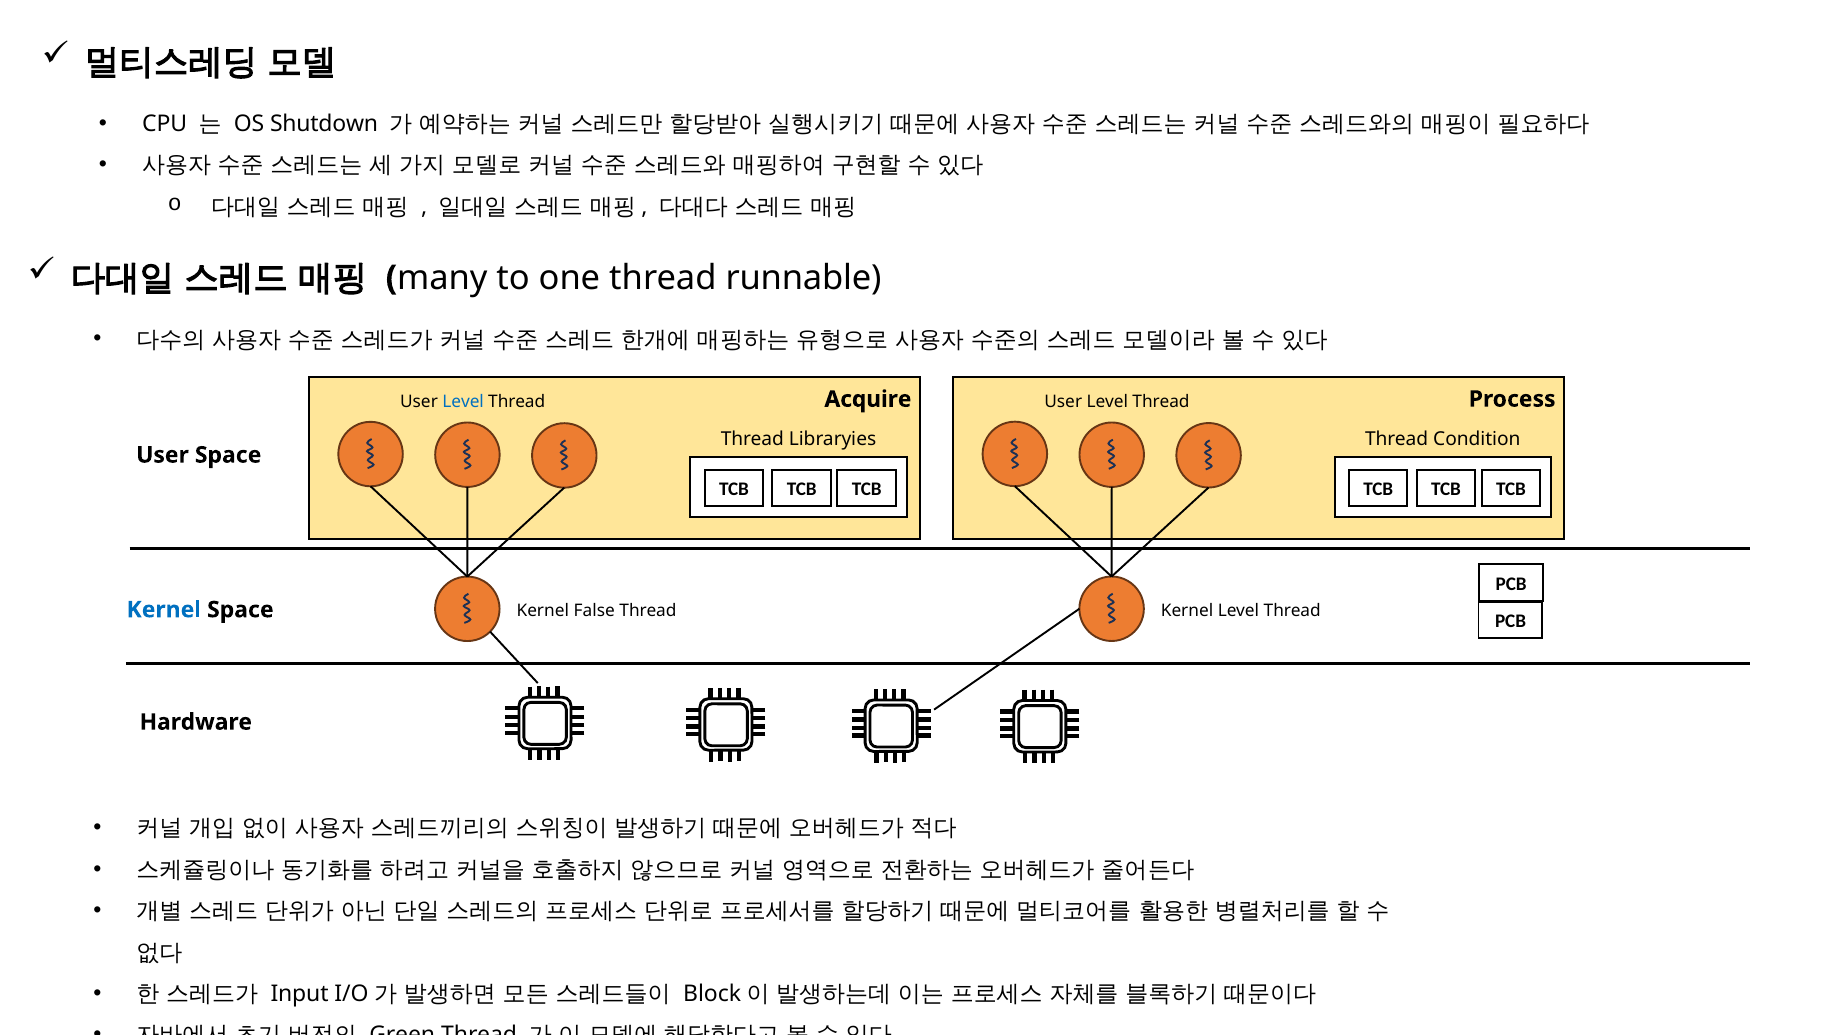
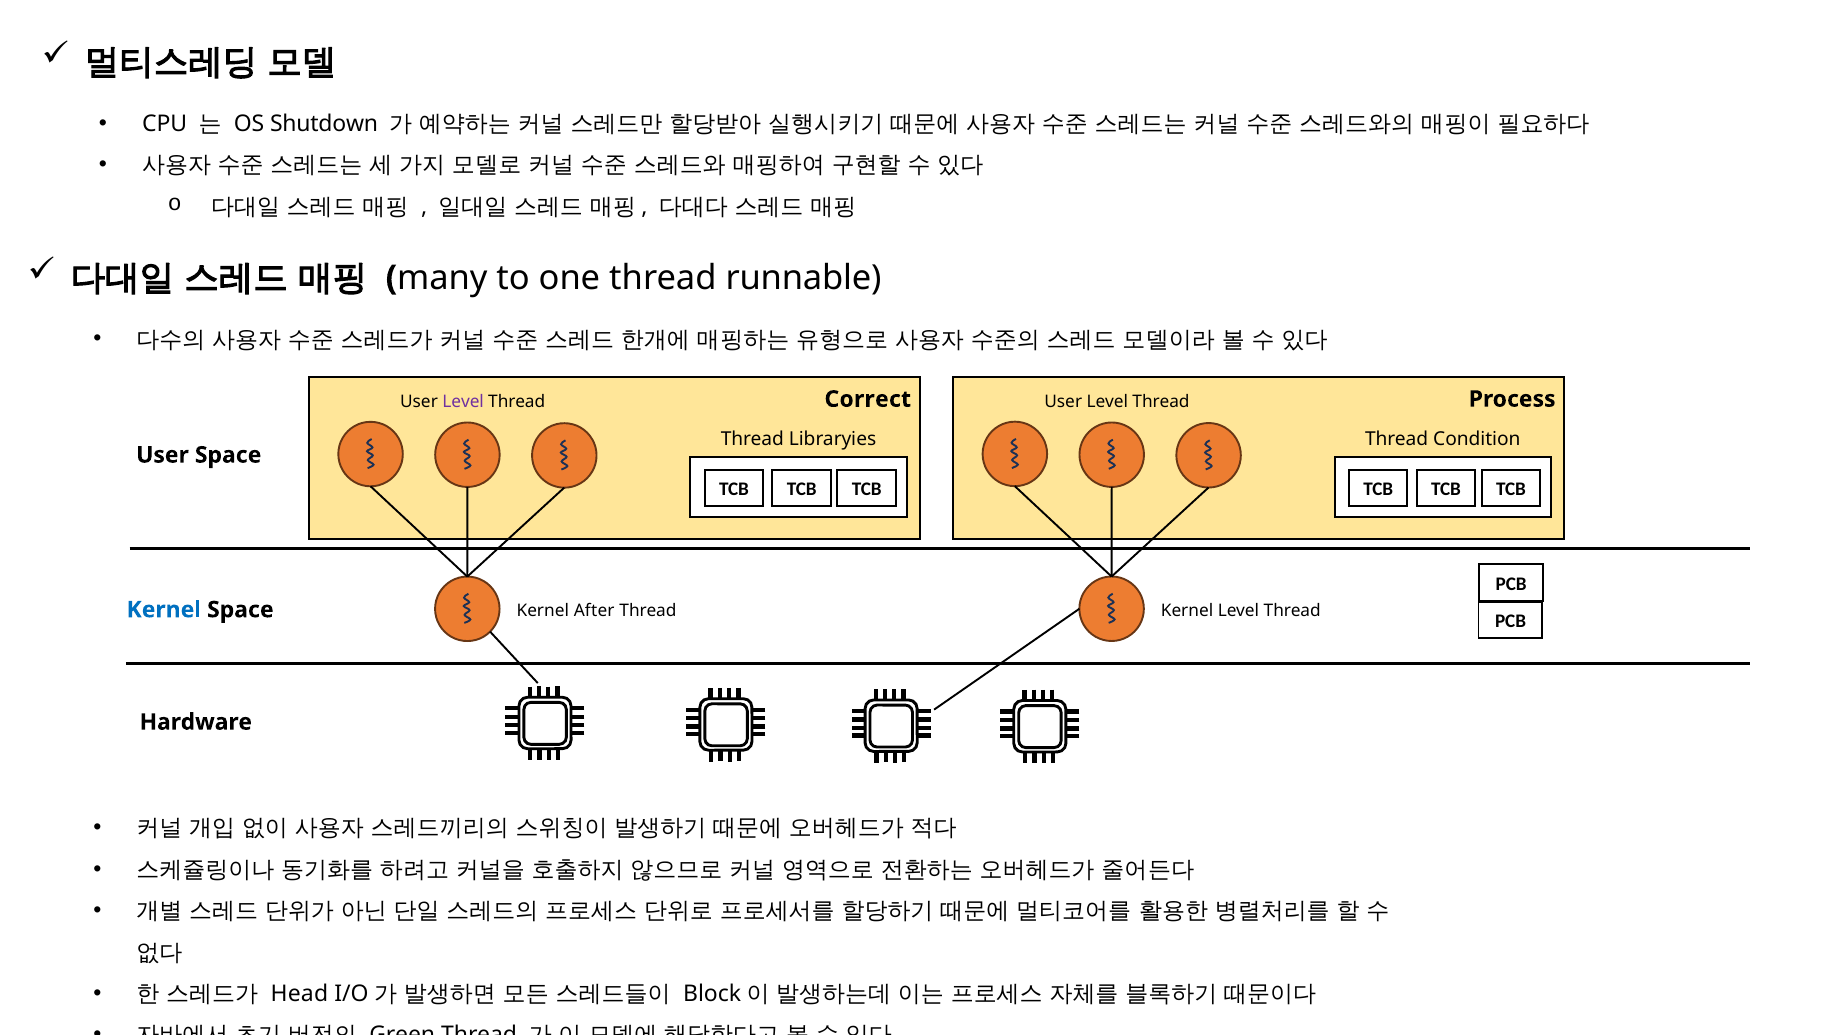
Acquire: Acquire -> Correct (868, 399)
Level colour: blue -> purple (463, 402)
False: False -> After (594, 611)
Input: Input -> Head (299, 994)
